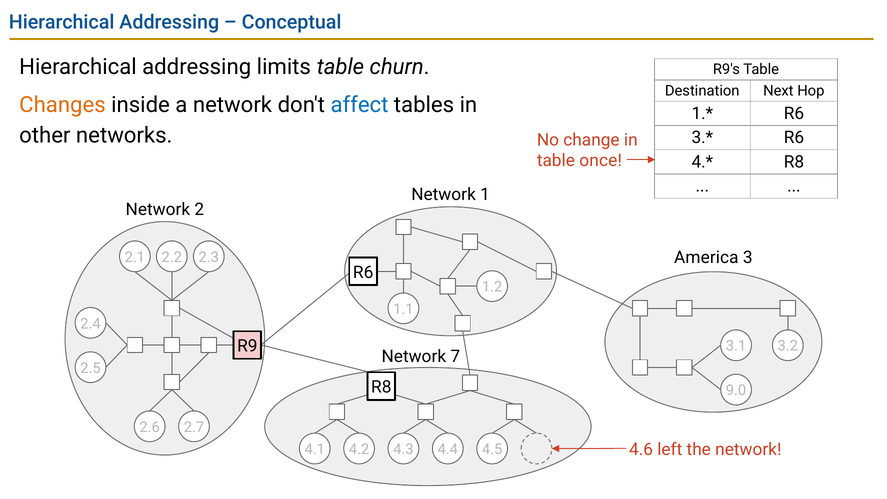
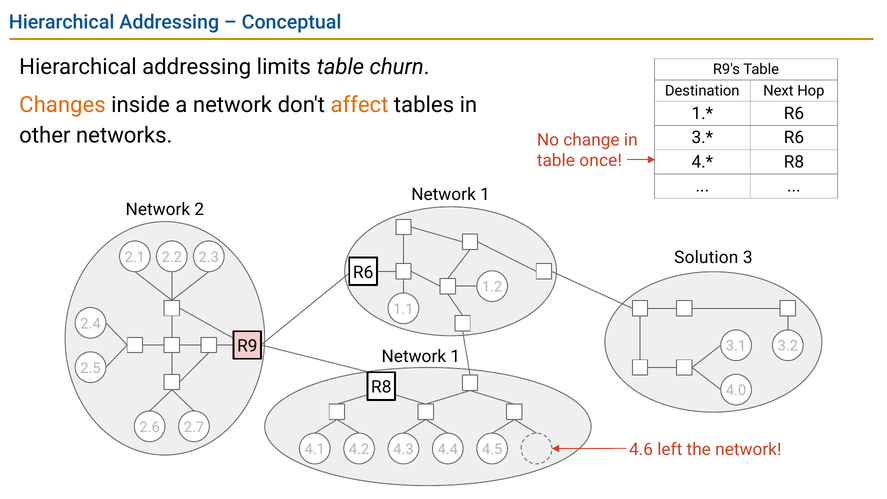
affect colour: blue -> orange (359, 105)
America: America -> Solution (706, 258)
7: 7 -> 1 (455, 357)
9.0: 9.0 -> 4.0 (736, 390)
